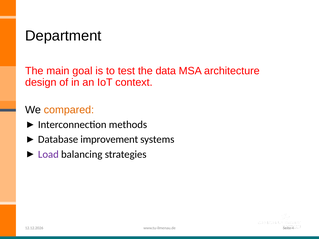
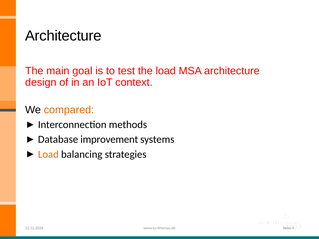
Department: Department -> Architecture (63, 36)
the data: data -> load (166, 71)
Load colour: purple -> orange (48, 154)
